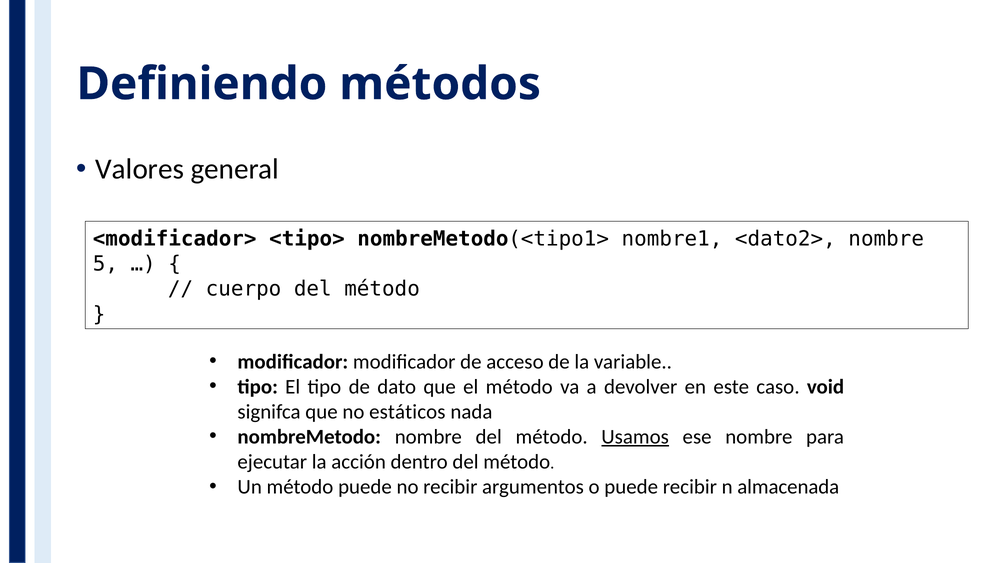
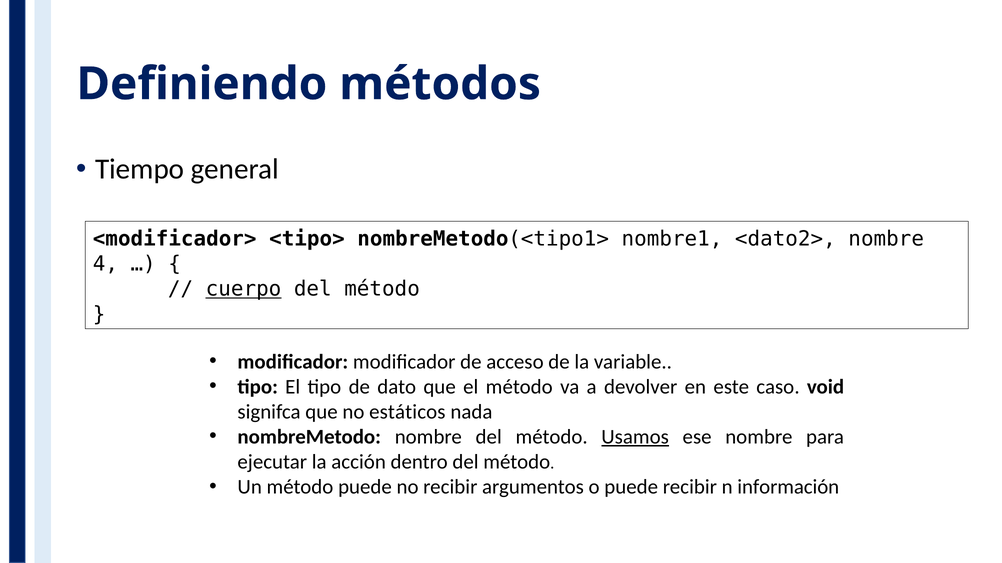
Valores: Valores -> Tiempo (140, 169)
5: 5 -> 4 (105, 264)
cuerpo underline: none -> present (244, 289)
almacenada: almacenada -> información (788, 487)
